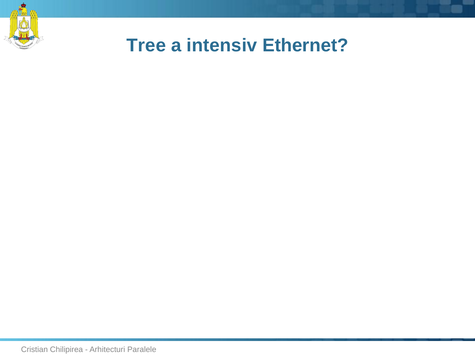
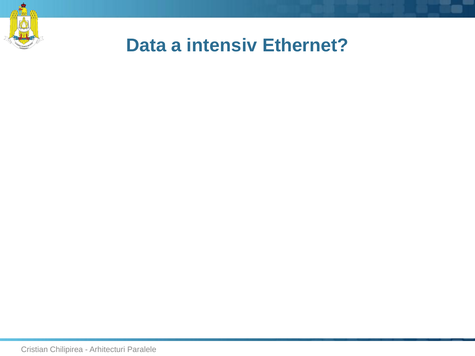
Tree: Tree -> Data (146, 45)
